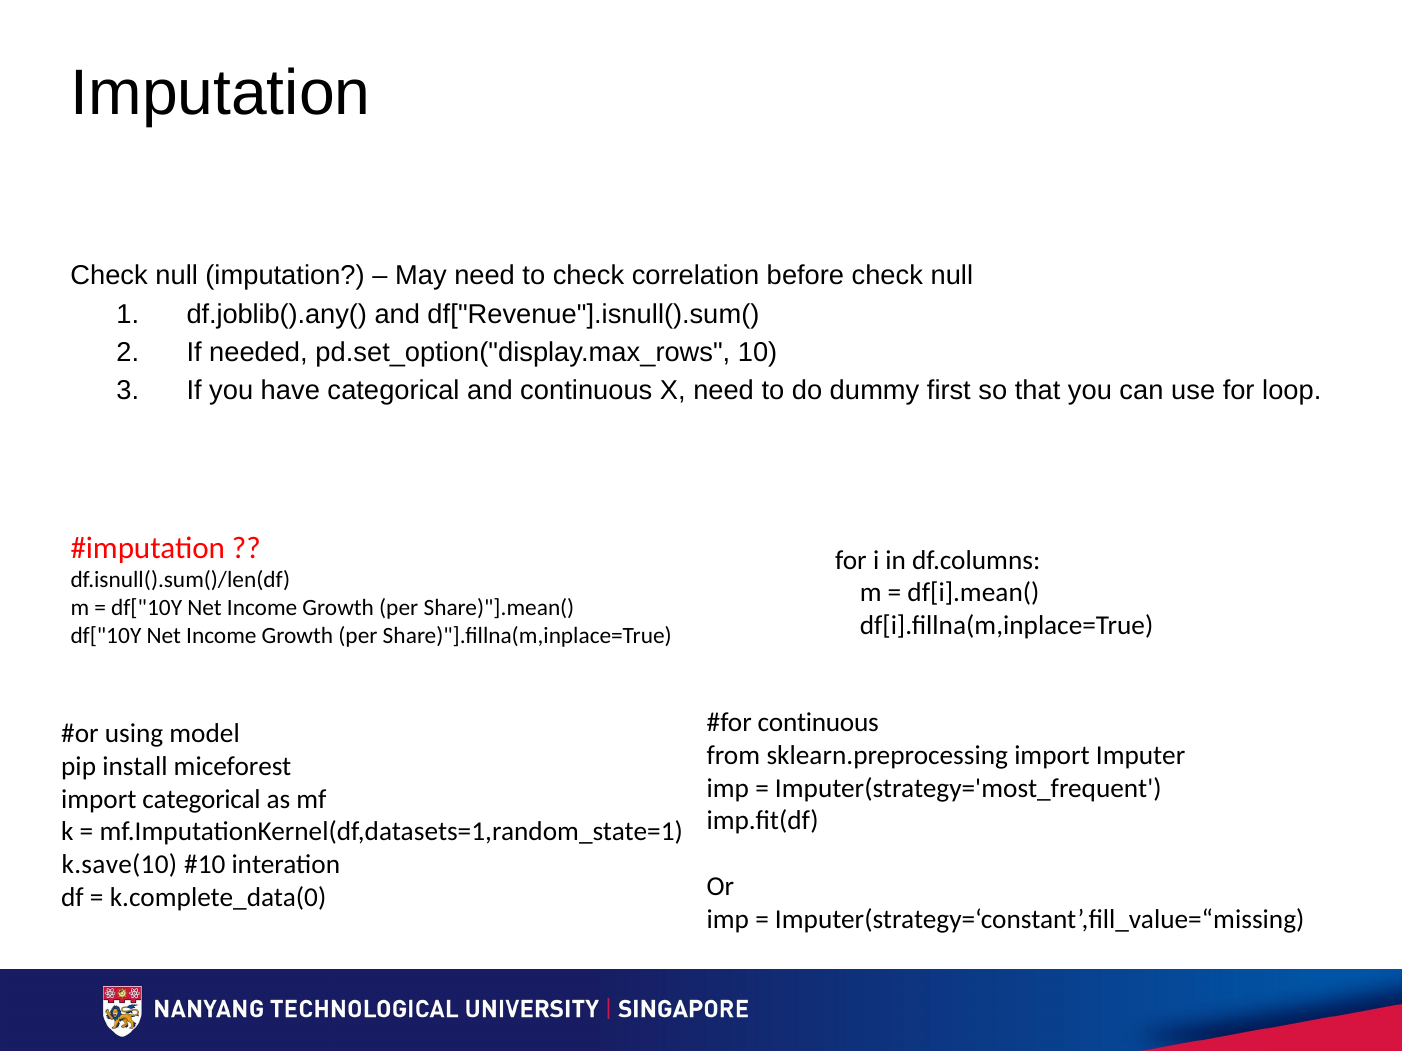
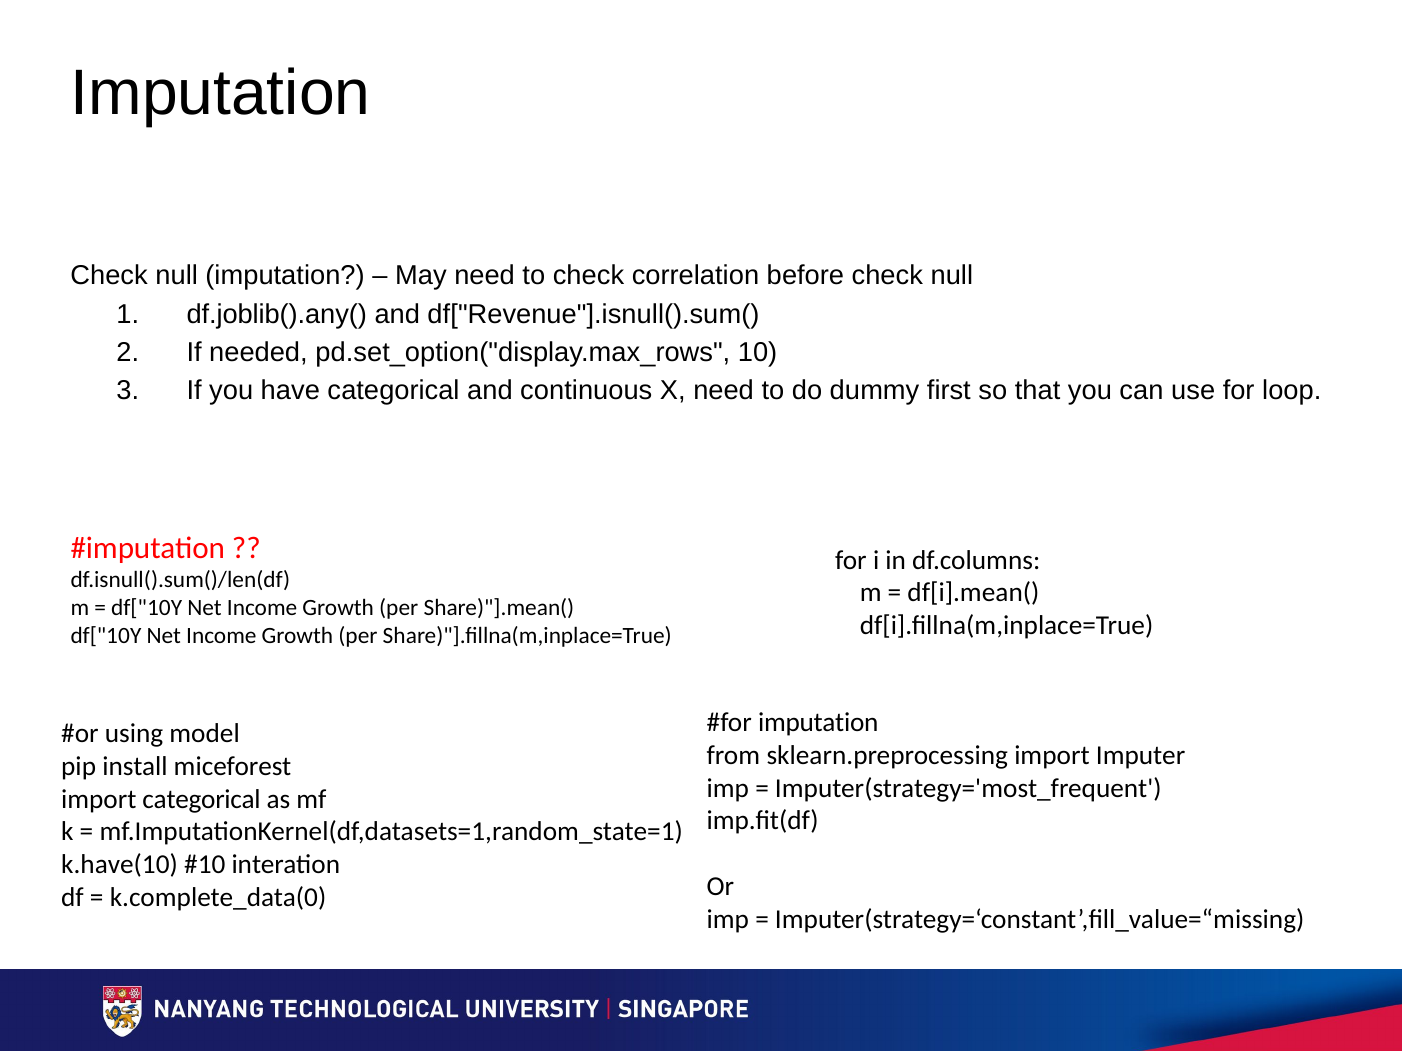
continuous: continuous -> imputation (818, 723)
k.save(10: k.save(10 -> k.have(10 (120, 865)
